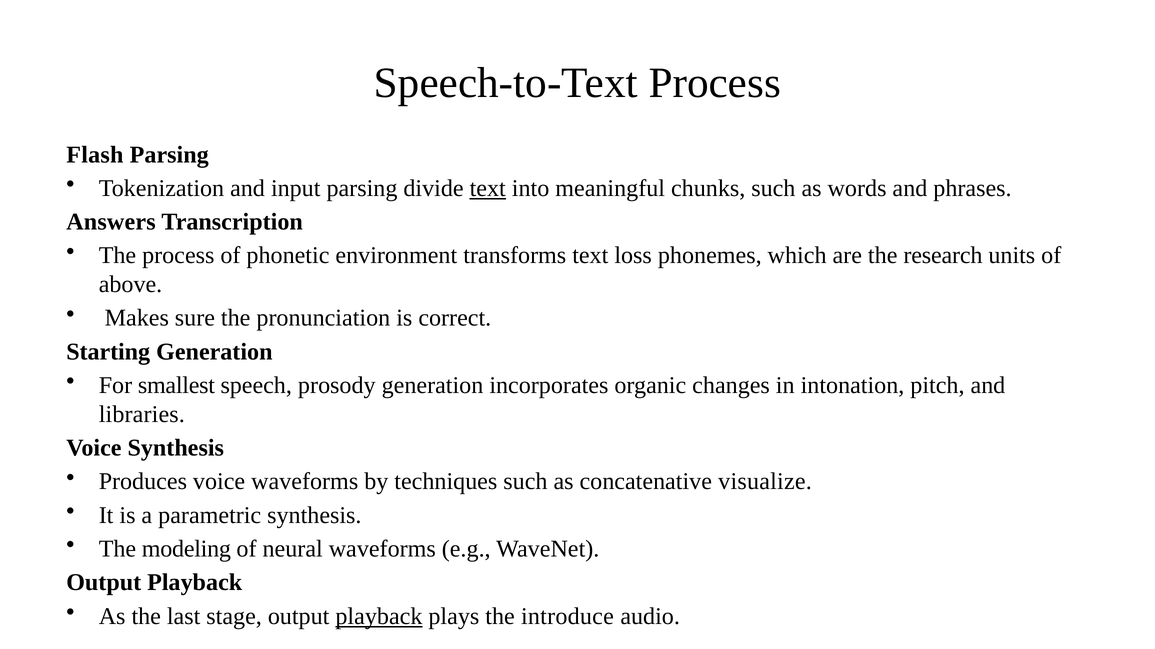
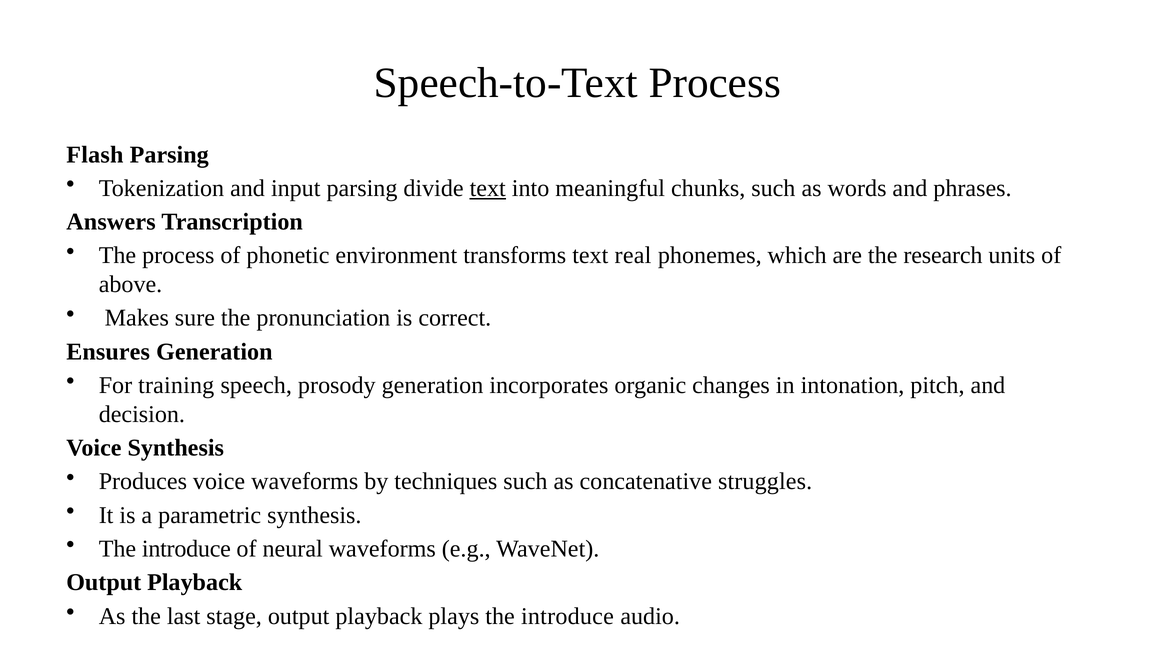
loss: loss -> real (633, 256)
Starting: Starting -> Ensures (108, 352)
smallest: smallest -> training (176, 386)
libraries: libraries -> decision (142, 415)
visualize: visualize -> struggles (765, 482)
modeling: modeling -> introduce (186, 549)
playback underline: present -> none (379, 617)
